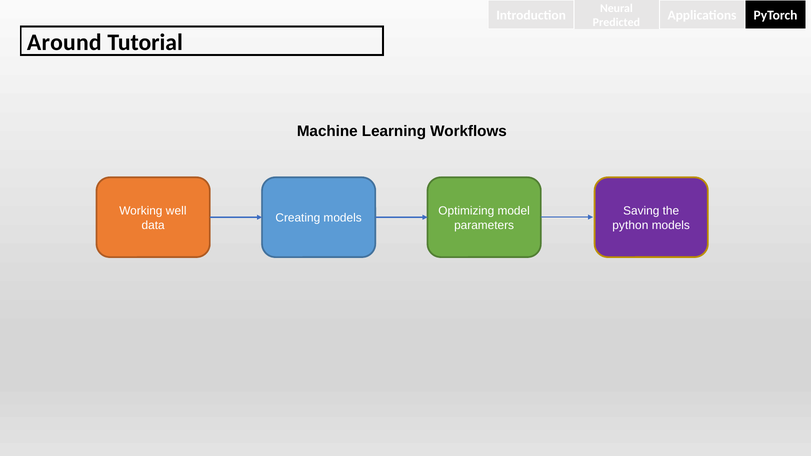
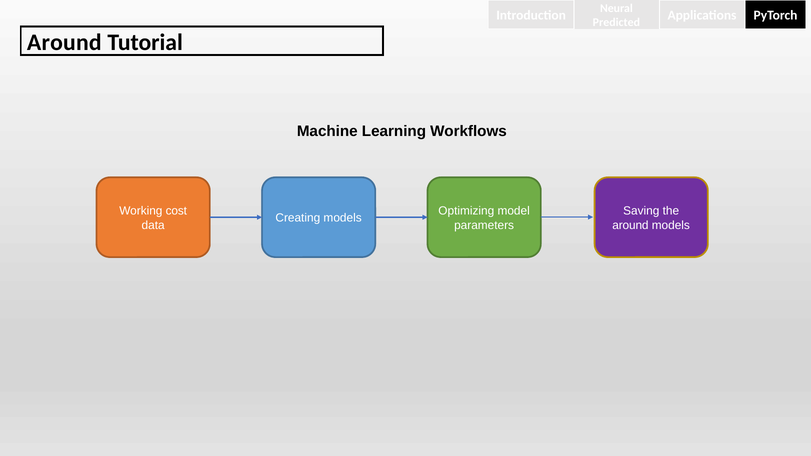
well: well -> cost (176, 211)
python: python -> around (630, 225)
